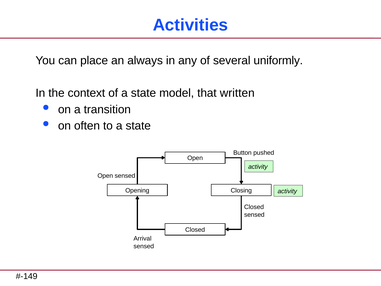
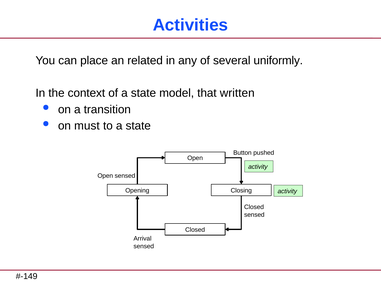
always: always -> related (145, 60)
often: often -> must (87, 126)
